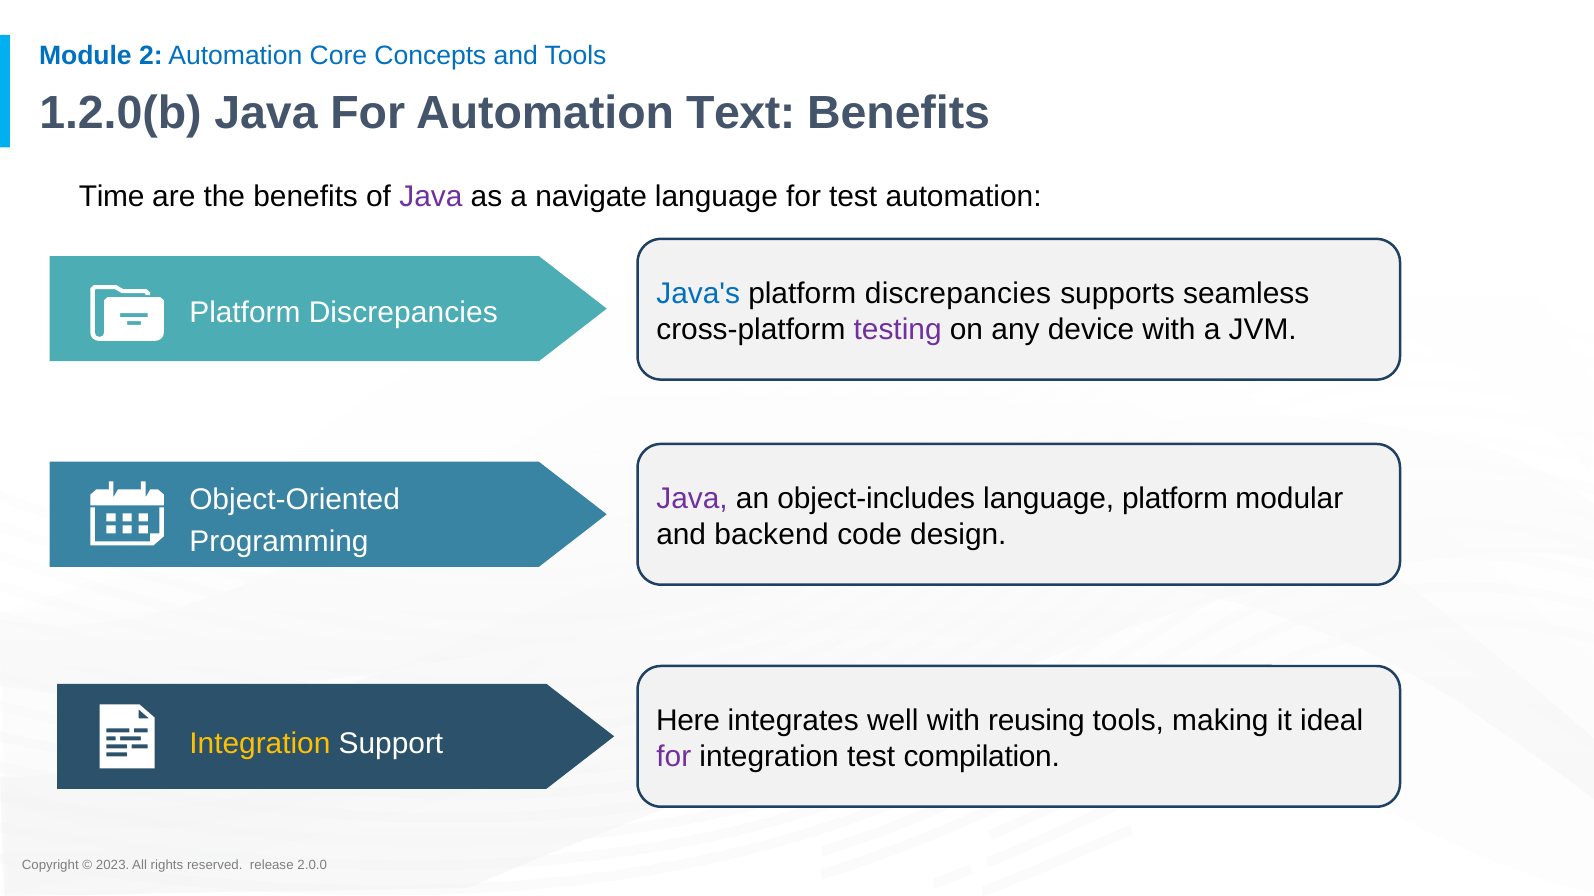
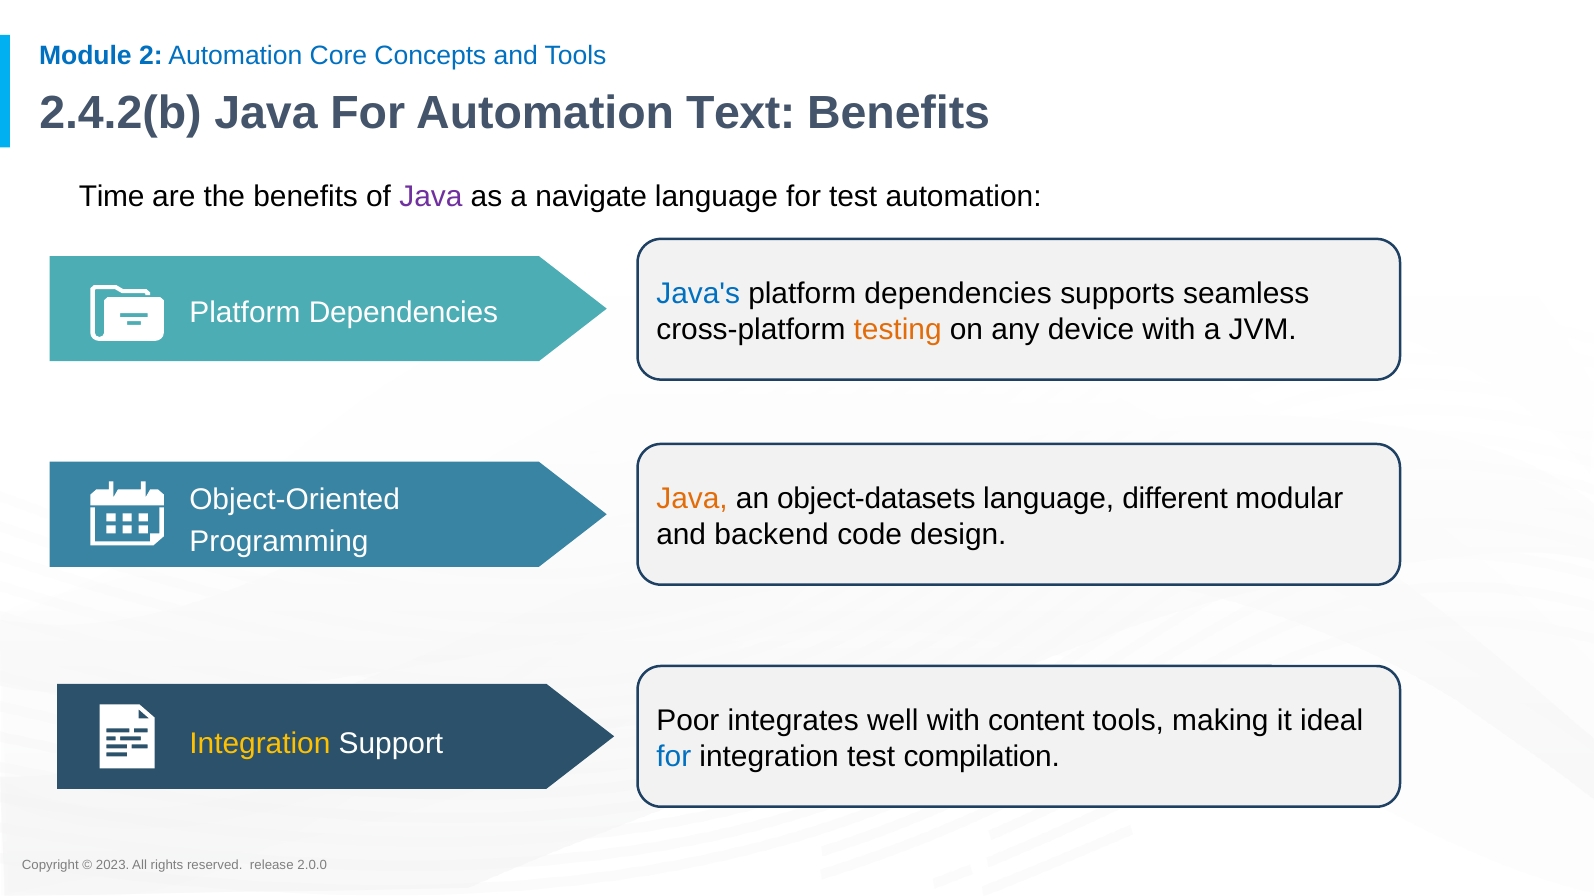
1.2.0(b: 1.2.0(b -> 2.4.2(b (120, 114)
discrepancies: discrepancies -> dependencies (958, 294)
Discrepancies: Discrepancies -> Dependencies (403, 313)
testing colour: purple -> orange (898, 329)
Java colour: purple -> orange (692, 499)
object-includes: object-includes -> object-datasets (876, 499)
language platform: platform -> different (1175, 499)
Here: Here -> Poor (688, 721)
reusing: reusing -> content (1036, 721)
for colour: purple -> blue (674, 757)
